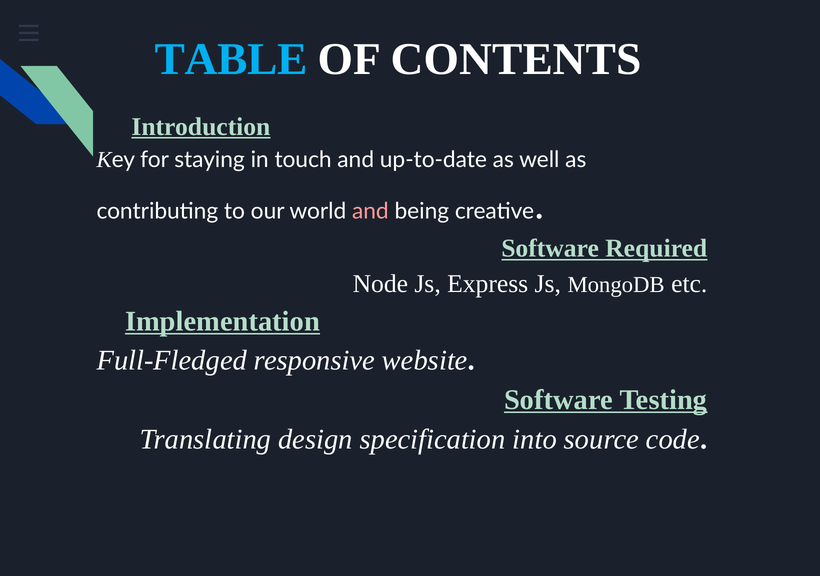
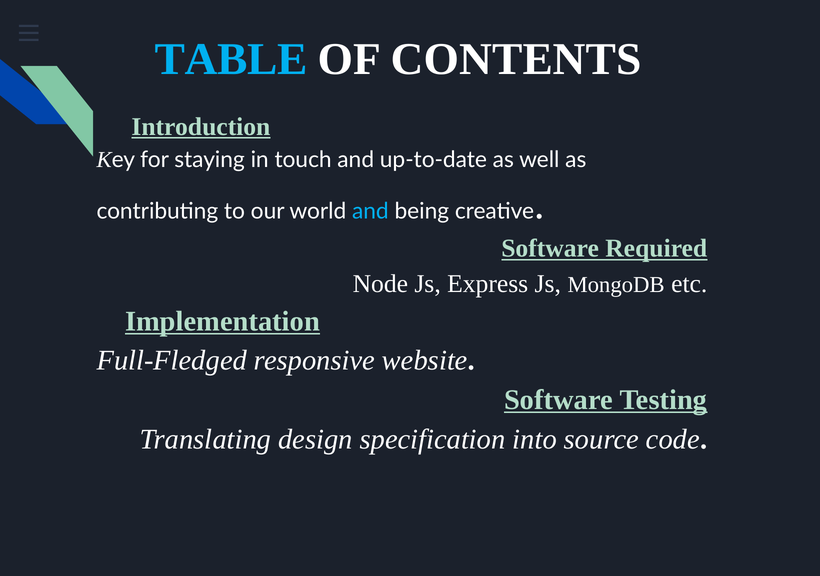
and colour: pink -> light blue (370, 211)
